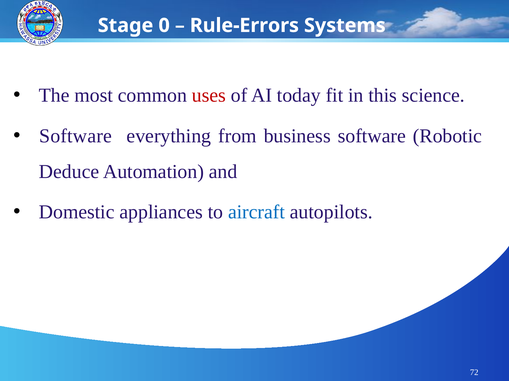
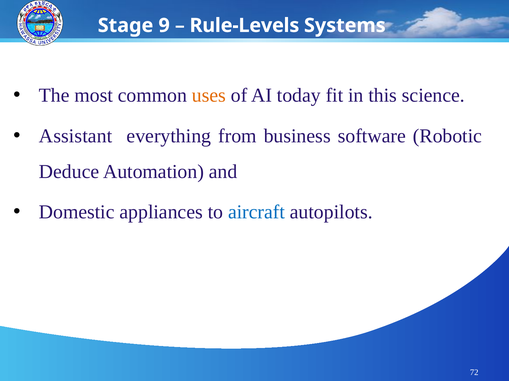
0: 0 -> 9 (164, 26)
Rule-Errors: Rule-Errors -> Rule-Levels (244, 26)
uses colour: red -> orange (209, 96)
Software: Software -> Assistant (76, 136)
